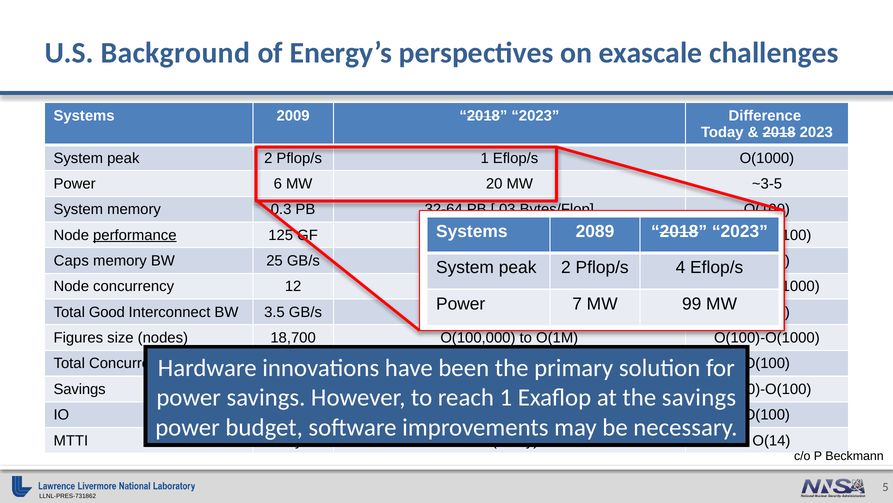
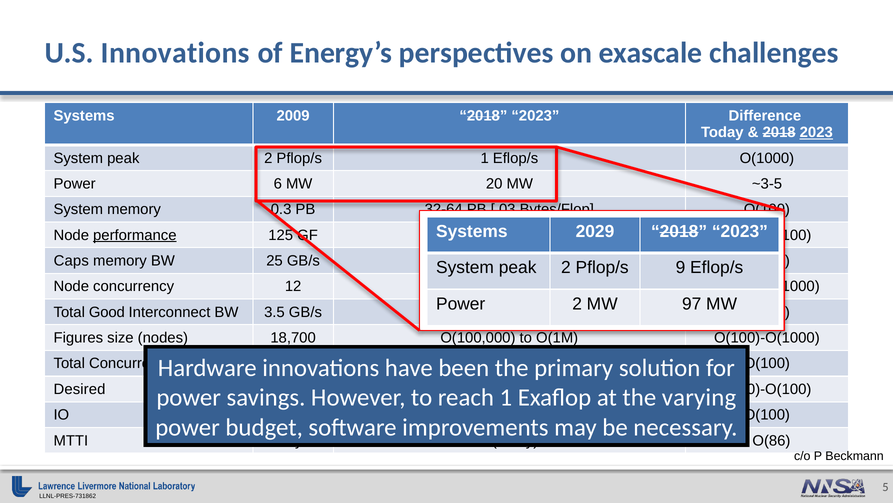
U.S Background: Background -> Innovations (175, 53)
2023 underline: none -> present (816, 132)
2089: 2089 -> 2029 (595, 231)
Pflop/s 4: 4 -> 9 (681, 267)
Power 7: 7 -> 2 (577, 303)
99: 99 -> 97 (692, 303)
Savings: Savings -> Desired (80, 389)
savings: savings -> varying (699, 397)
O(14: O(14 -> O(86 (771, 440)
